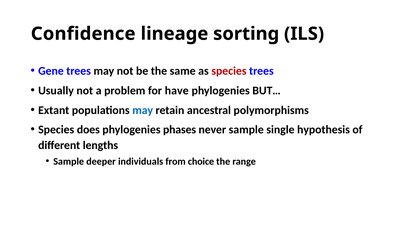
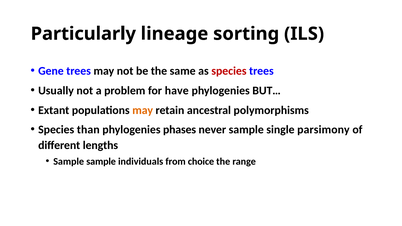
Confidence: Confidence -> Particularly (83, 34)
may colour: blue -> orange (143, 110)
does: does -> than (88, 130)
hypothesis: hypothesis -> parsimony (323, 130)
Sample deeper: deeper -> sample (101, 162)
